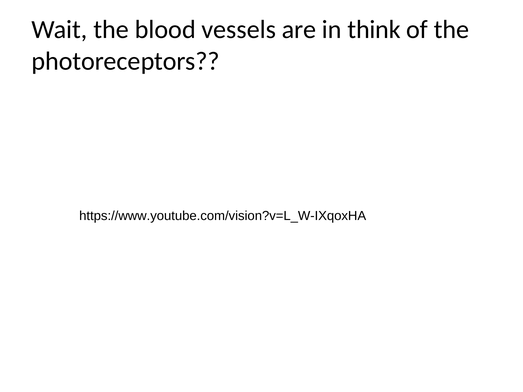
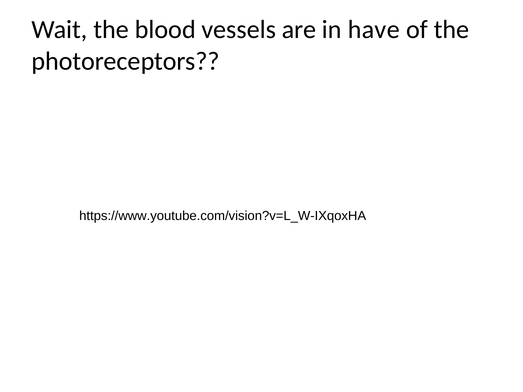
think: think -> have (374, 30)
